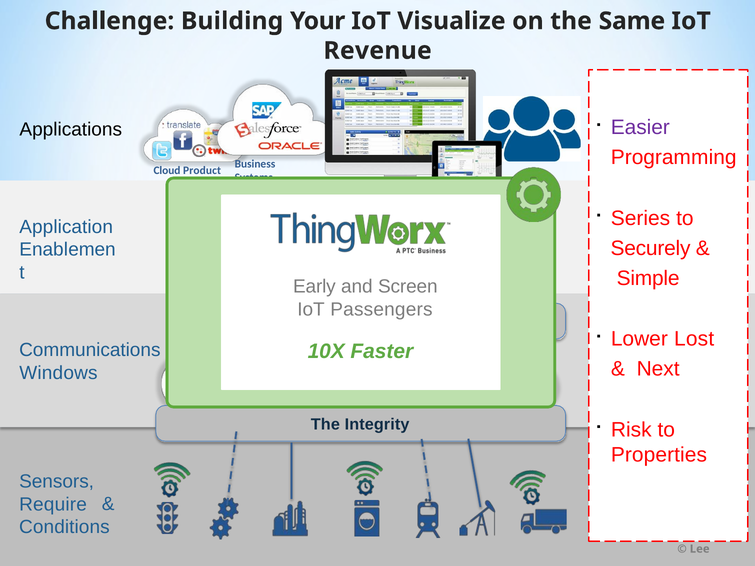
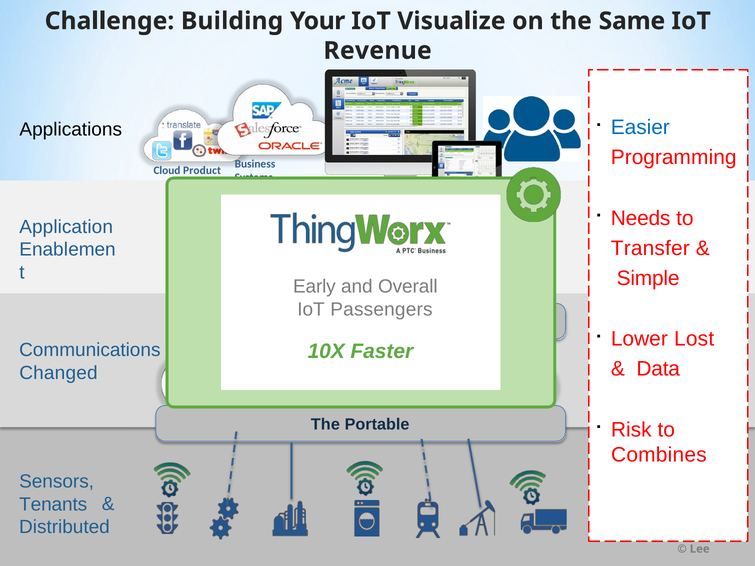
Easier colour: purple -> blue (640, 128)
Series: Series -> Needs (641, 218)
Securely: Securely -> Transfer (650, 248)
Screen: Screen -> Overall (408, 287)
Next: Next -> Data (658, 369)
Windows: Windows -> Changed (58, 373)
Integrity: Integrity -> Portable (377, 425)
Properties: Properties -> Combines (659, 455)
Require: Require -> Tenants (53, 504)
Conditions: Conditions -> Distributed (64, 527)
